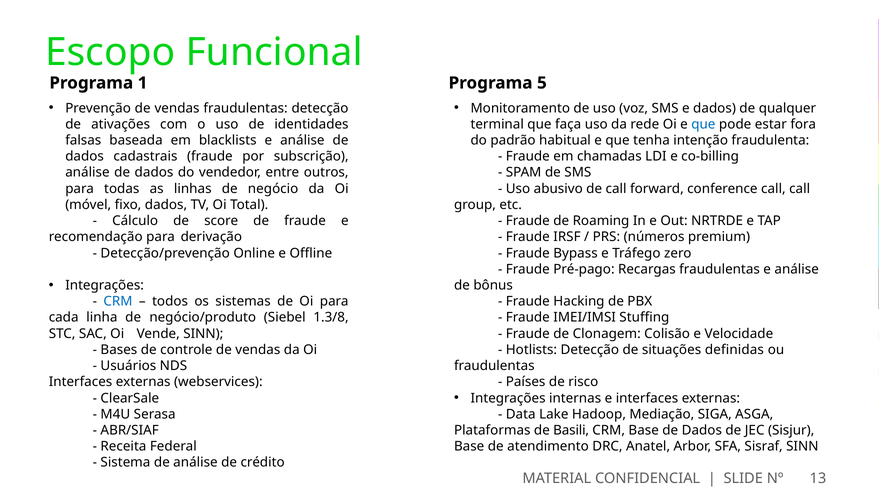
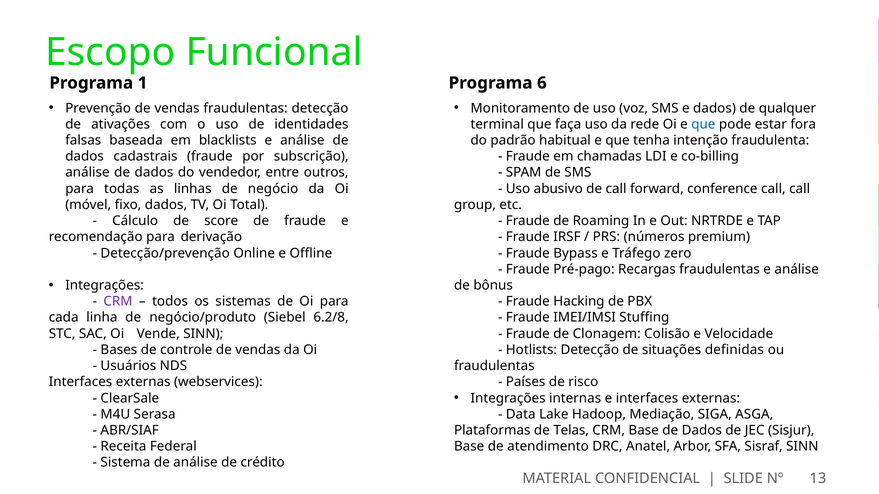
5: 5 -> 6 (542, 83)
CRM colour: blue -> purple (118, 302)
1.3/8: 1.3/8 -> 6.2/8 (331, 318)
Basili: Basili -> Telas (571, 431)
